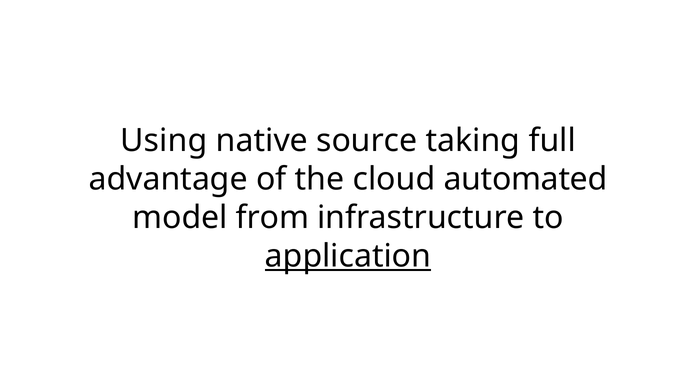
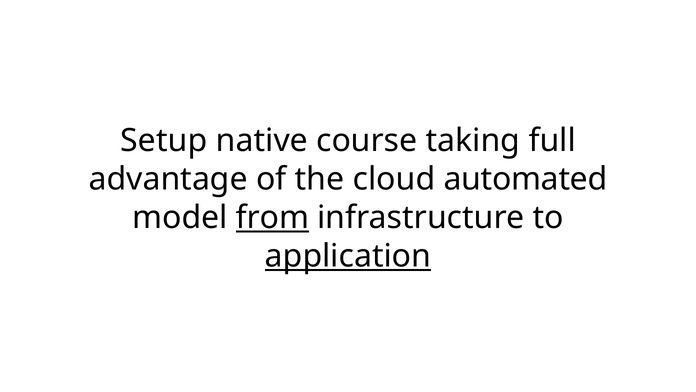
Using: Using -> Setup (164, 140)
source: source -> course (367, 140)
from underline: none -> present (272, 217)
